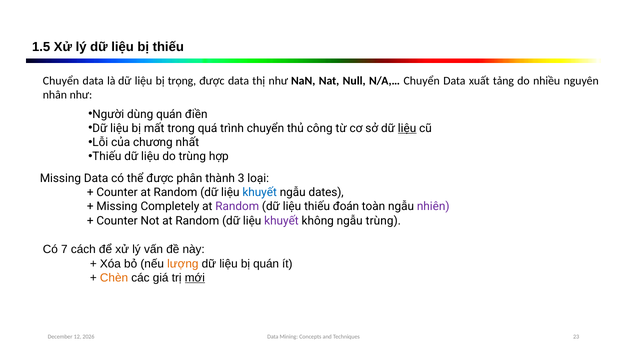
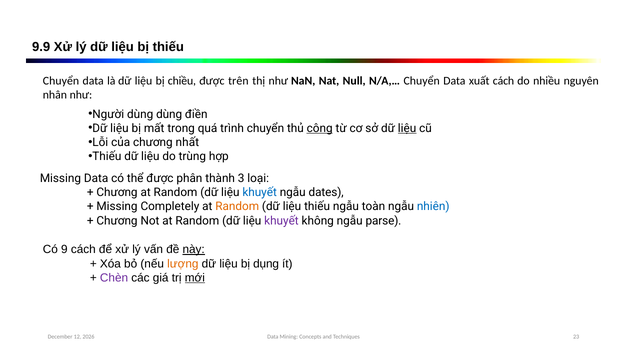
1.5: 1.5 -> 9.9 (41, 47)
trọng: trọng -> chiều (182, 81)
được data: data -> trên (238, 81)
xuất tảng: tảng -> cách (503, 81)
dùng quán: quán -> dùng (169, 114)
công underline: none -> present (320, 128)
Counter: Counter -> Chương (117, 192)
Random colour: purple -> orange (237, 206)
thiếu đoán: đoán -> ngẫu (346, 206)
nhiên colour: purple -> blue (433, 206)
Counter: Counter -> Chương (117, 220)
ngẫu trùng: trùng -> parse (383, 220)
7: 7 -> 9 (64, 249)
này underline: none -> present (194, 249)
bị quán: quán -> dụng (266, 263)
Chèn colour: orange -> purple (114, 278)
